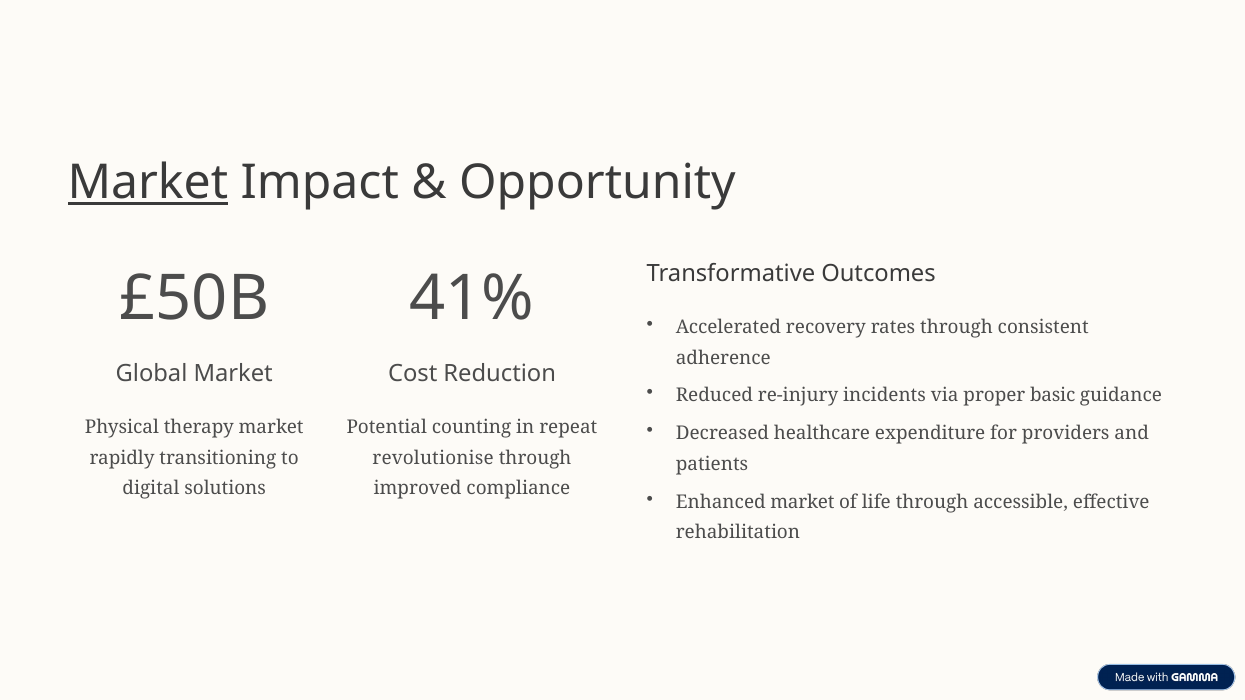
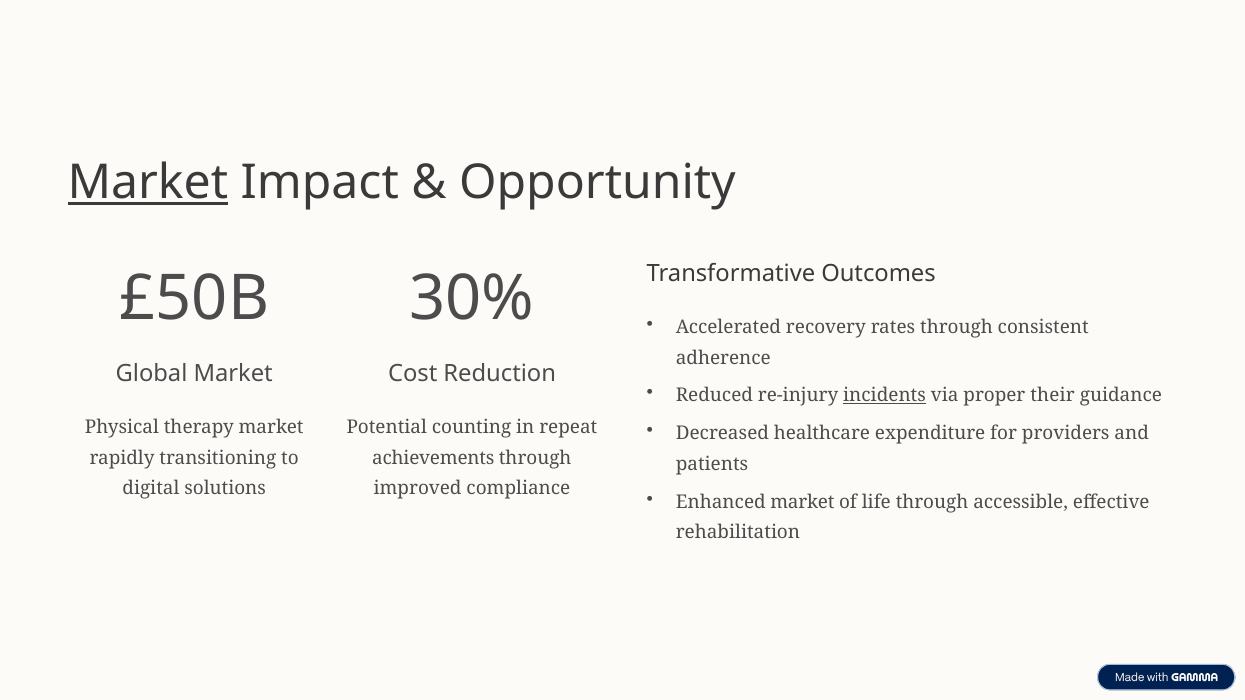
41%: 41% -> 30% (472, 299)
incidents underline: none -> present (885, 396)
basic: basic -> their (1053, 396)
revolutionise: revolutionise -> achievements (433, 458)
